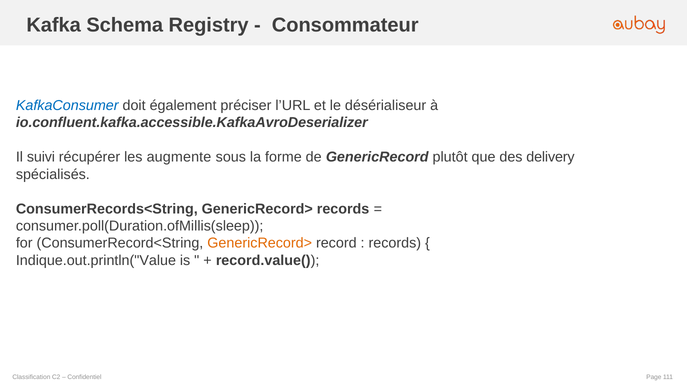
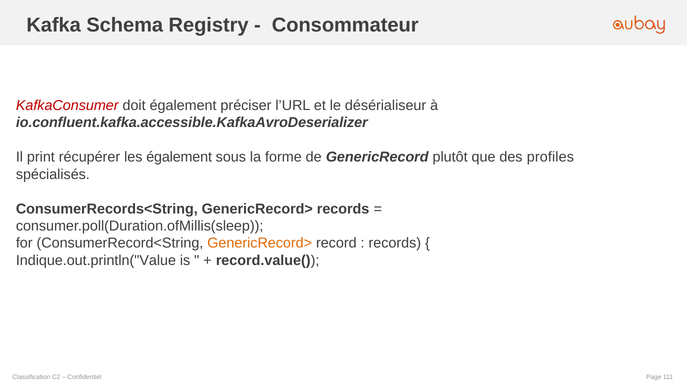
KafkaConsumer colour: blue -> red (67, 105)
suivi: suivi -> print (41, 157)
les augmente: augmente -> également (179, 157)
delivery: delivery -> profiles (550, 157)
